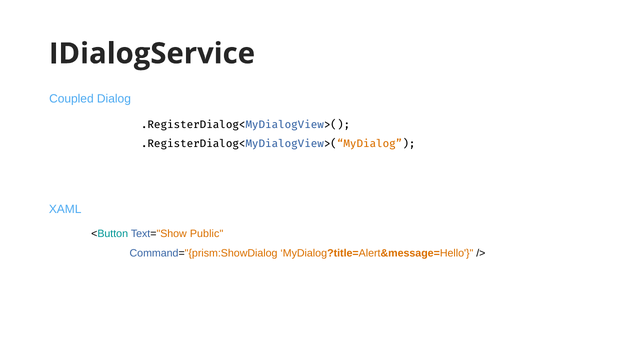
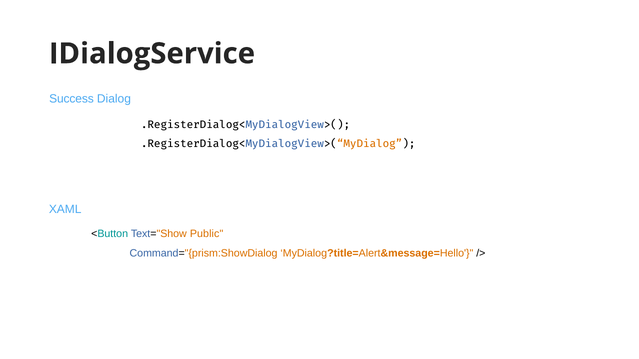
Coupled: Coupled -> Success (71, 99)
